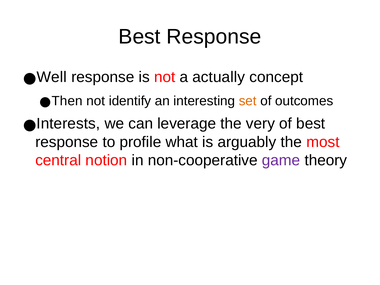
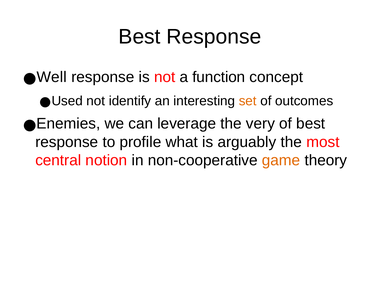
actually: actually -> function (219, 77)
Then: Then -> Used (67, 101)
Interests: Interests -> Enemies (68, 124)
game colour: purple -> orange (281, 160)
